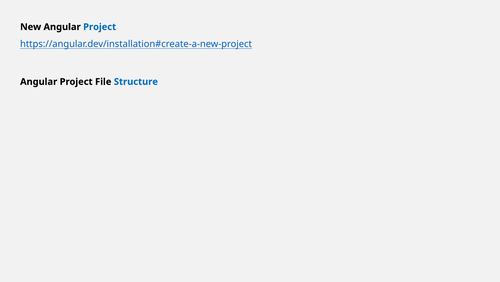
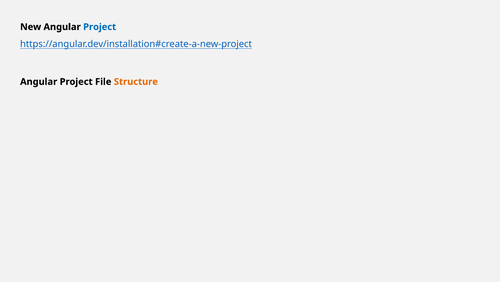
Structure colour: blue -> orange (136, 82)
